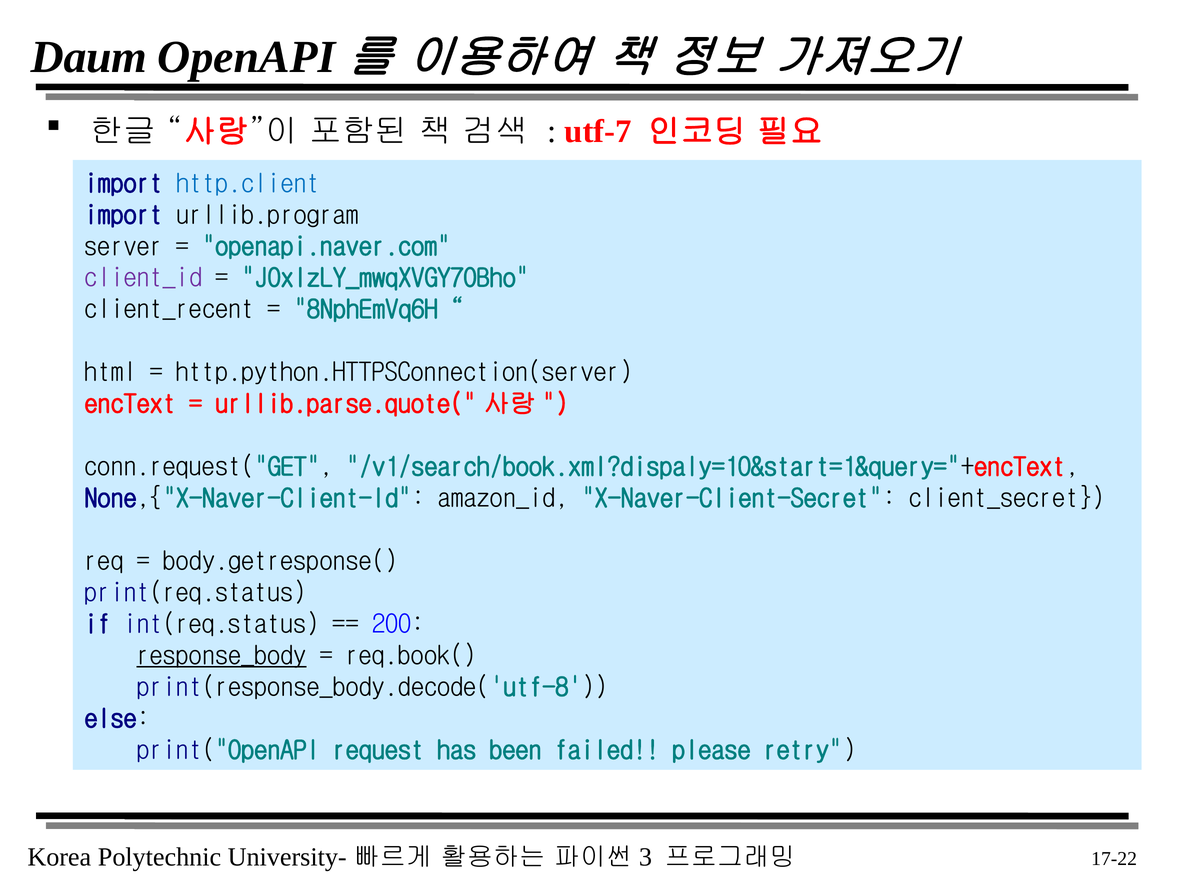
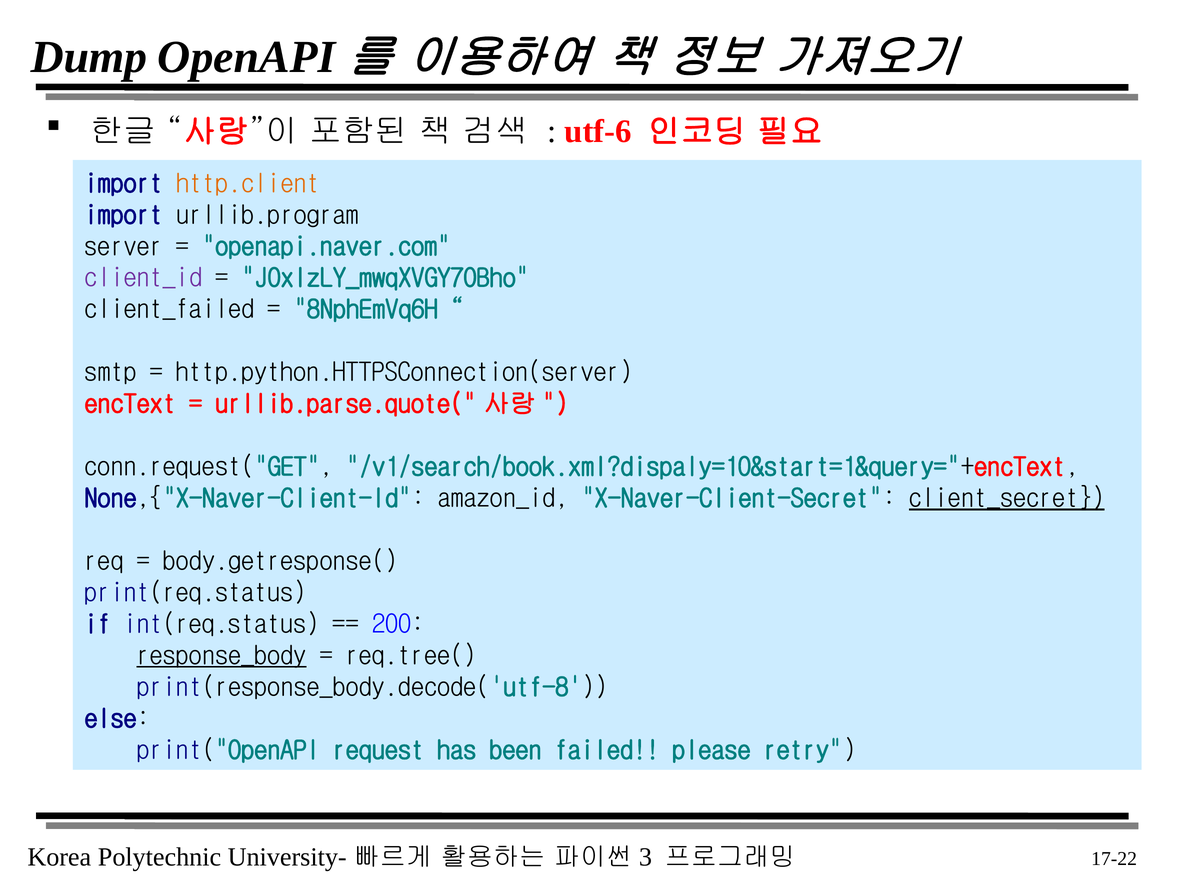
Daum: Daum -> Dump (89, 57)
utf-7: utf-7 -> utf-6 (598, 132)
http.client colour: blue -> orange (248, 183)
client_recent: client_recent -> client_failed (169, 309)
html: html -> smtp (111, 372)
client_secret underline: none -> present (1007, 498)
req.book(: req.book( -> req.tree( (411, 655)
